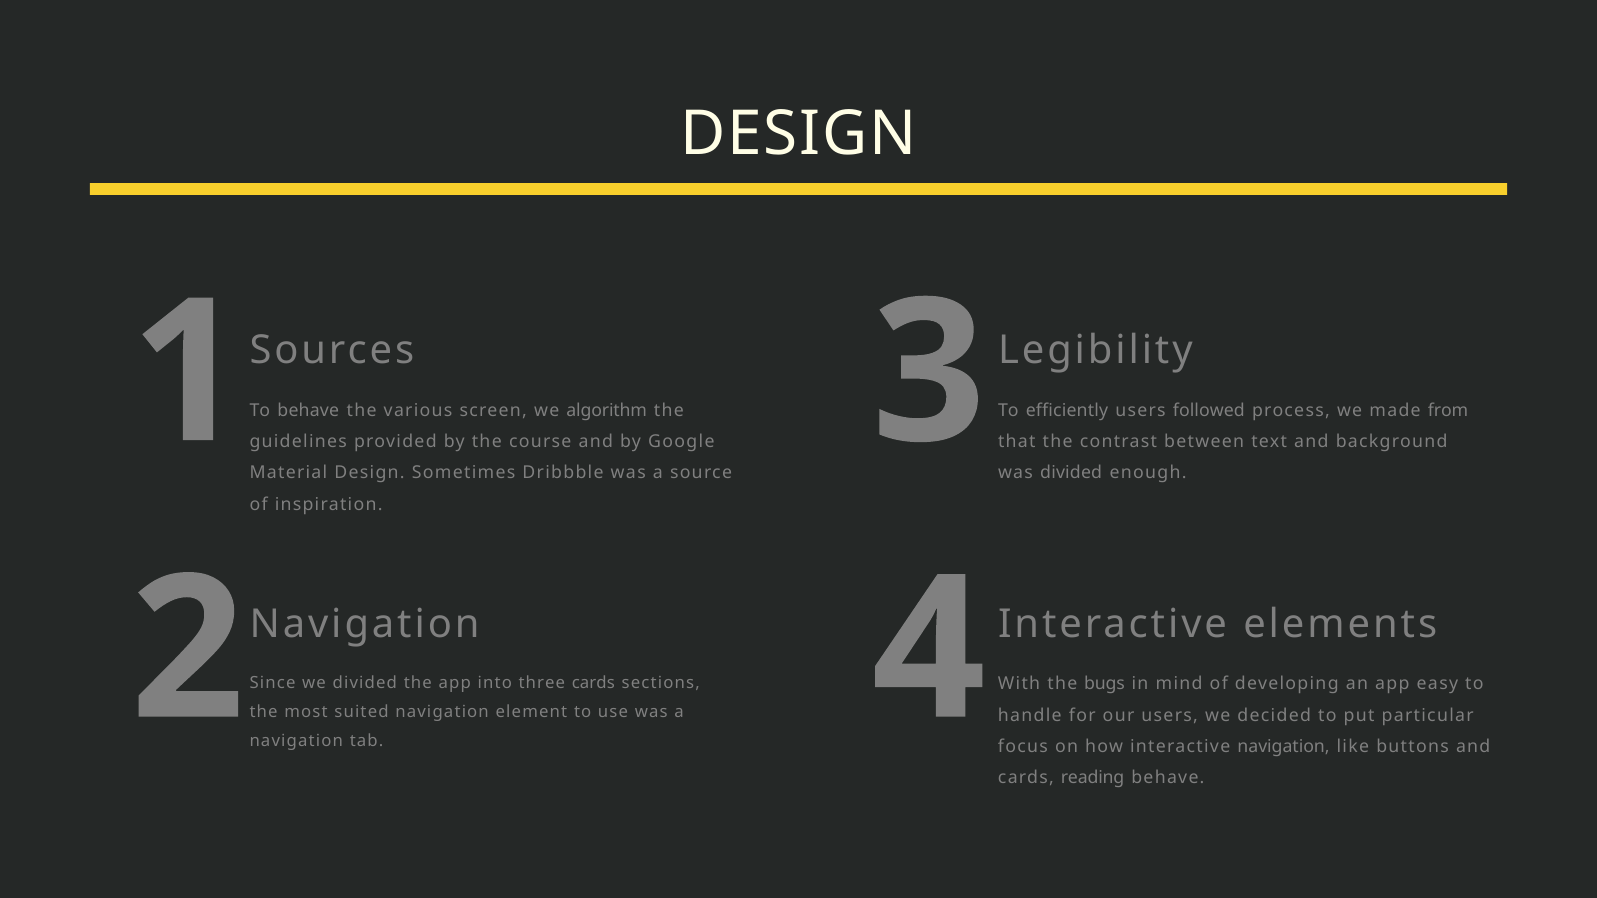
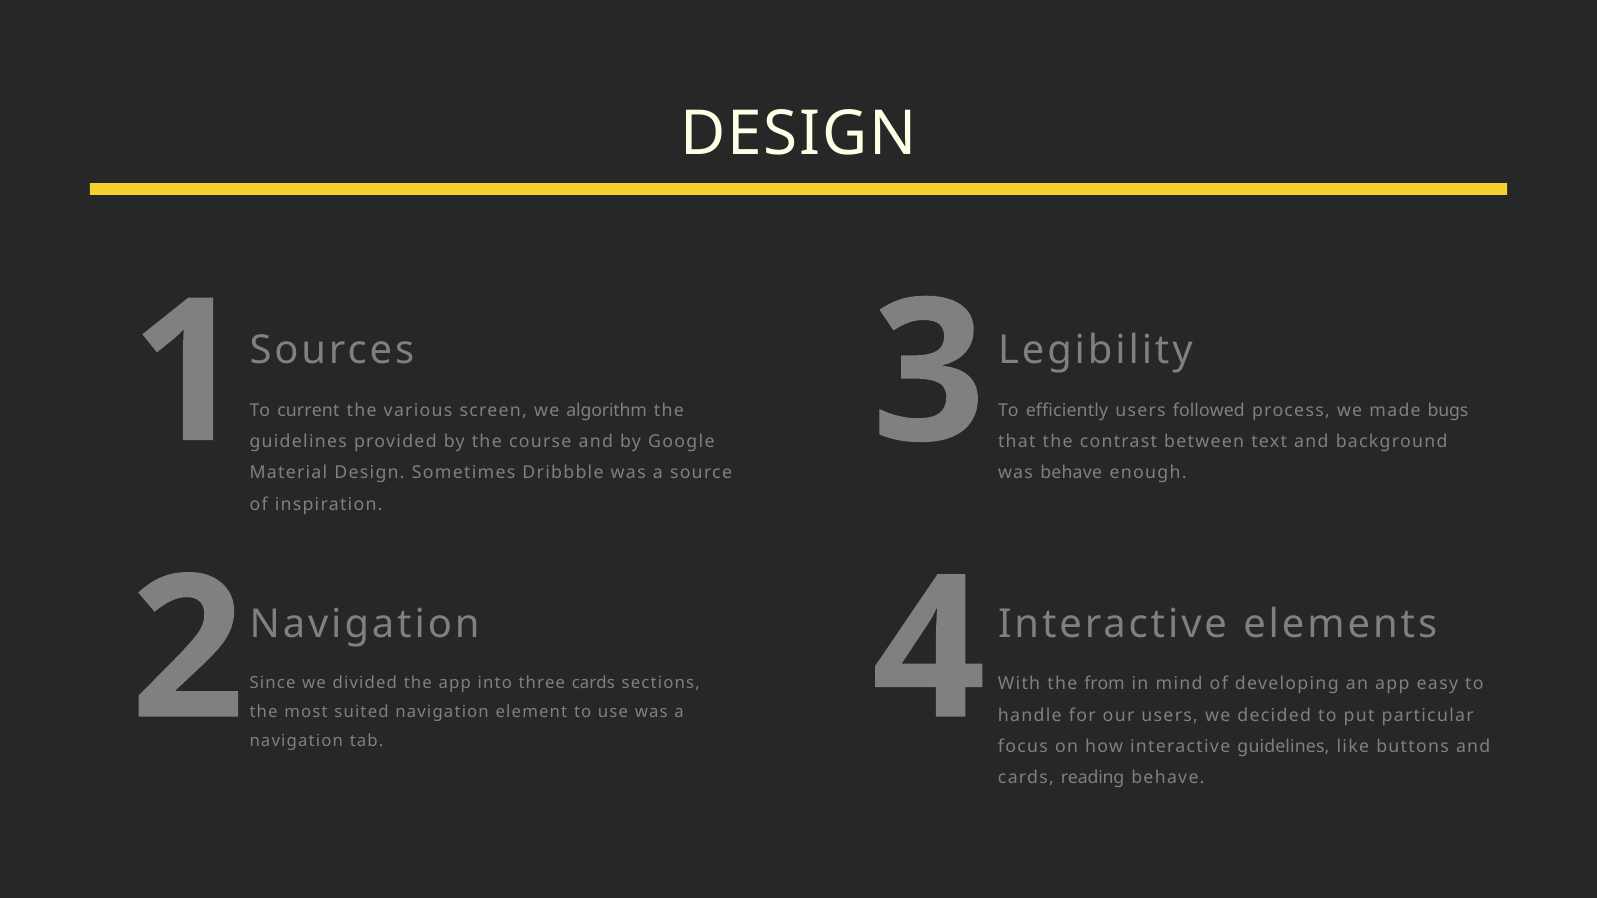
To behave: behave -> current (308, 410)
from: from -> bugs (1448, 410)
was divided: divided -> behave (1071, 473)
bugs: bugs -> from (1105, 684)
interactive navigation: navigation -> guidelines (1283, 747)
